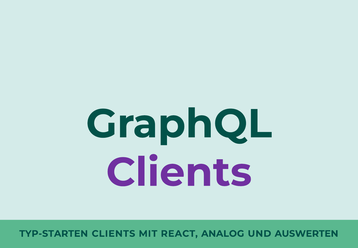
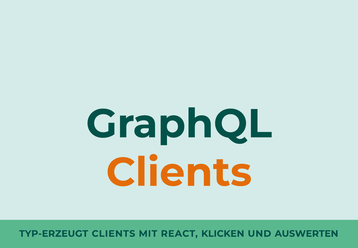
Clients colour: purple -> orange (179, 172)
TYP-STARTEN: TYP-STARTEN -> TYP-ERZEUGT (54, 233)
ANALOG: ANALOG -> KLICKEN (223, 233)
